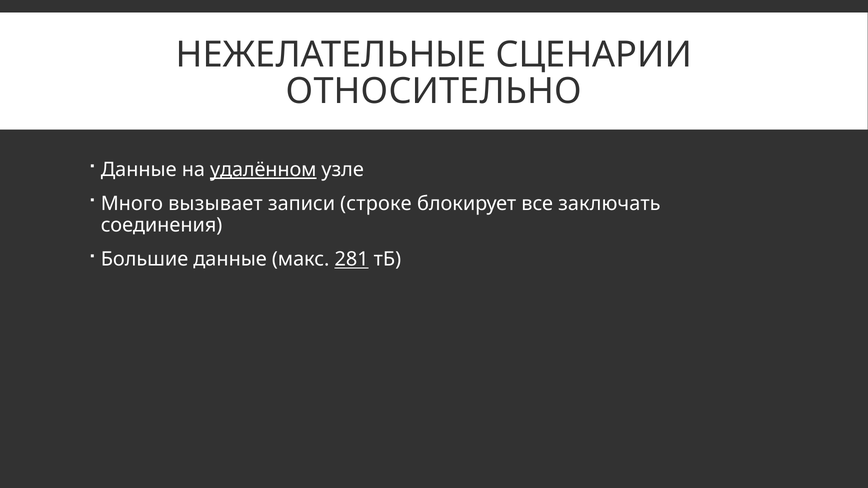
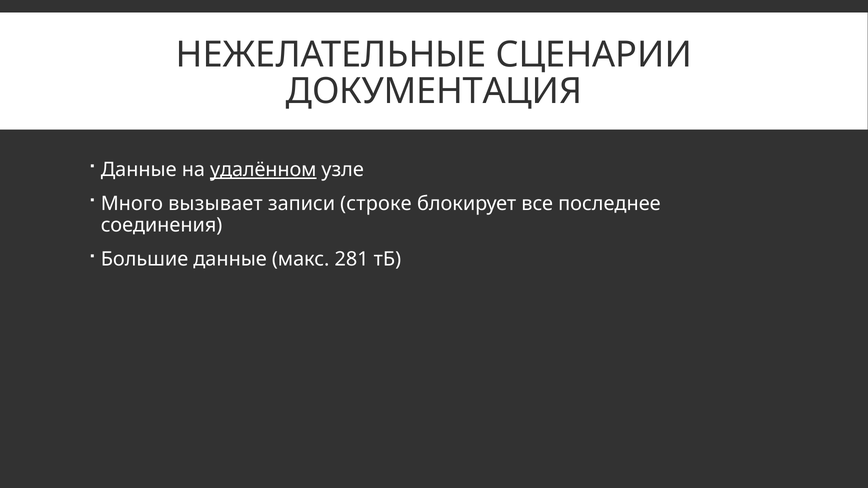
ОТНОСИТЕЛЬНО: ОТНОСИТЕЛЬНО -> ДОКУМЕНТАЦИЯ (434, 91)
заключать: заключать -> последнее (609, 204)
281 underline: present -> none (352, 259)
